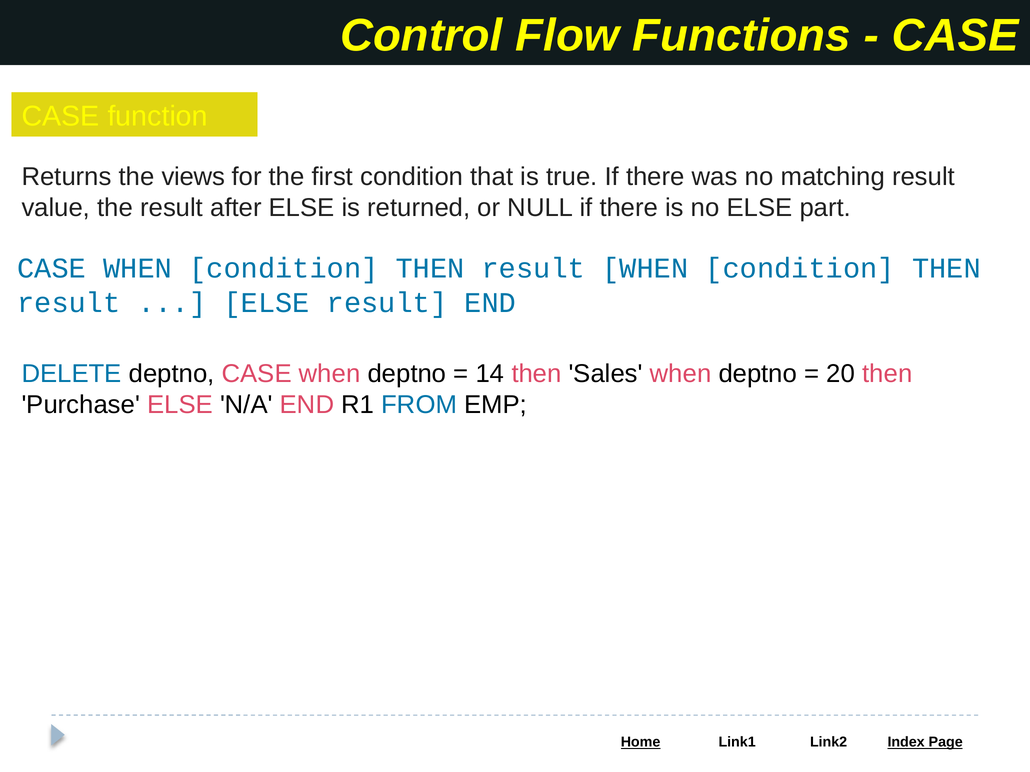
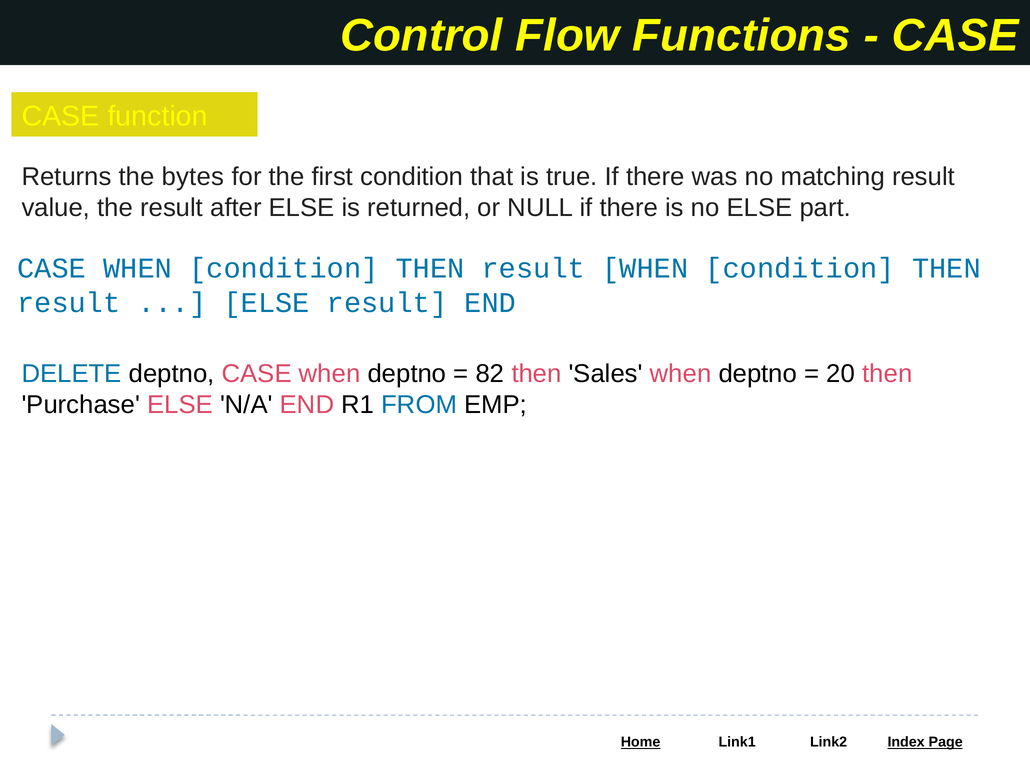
views: views -> bytes (193, 177)
14: 14 -> 82 (490, 374)
